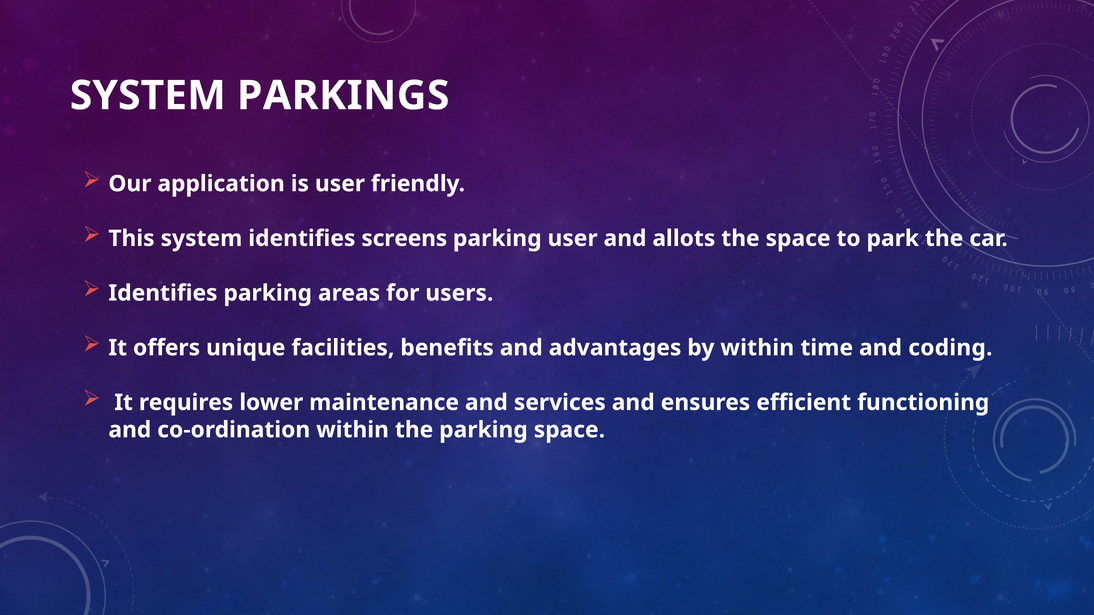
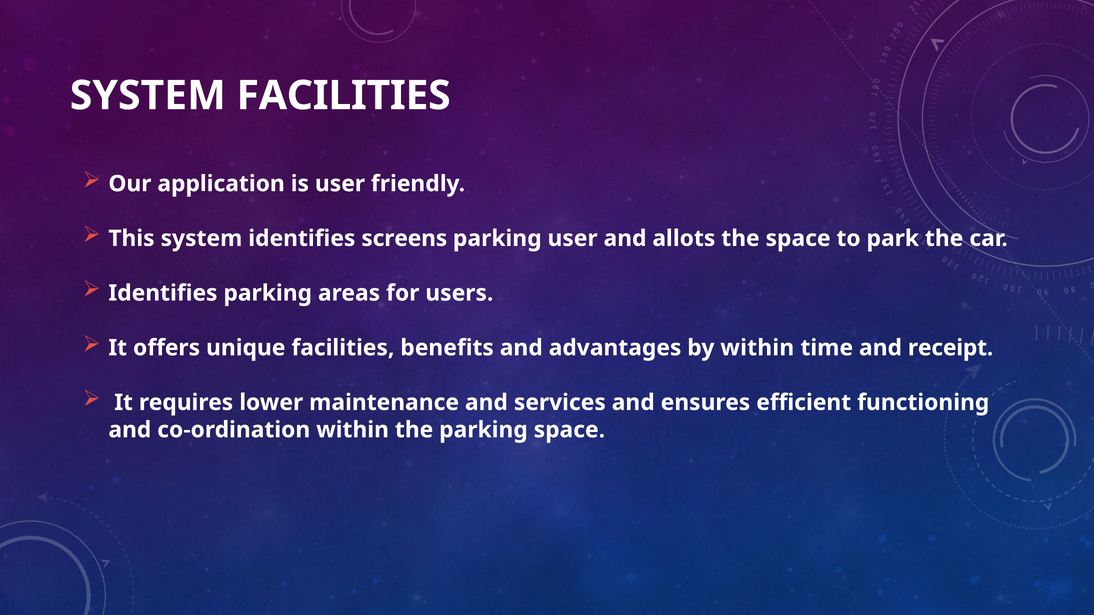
SYSTEM PARKINGS: PARKINGS -> FACILITIES (344, 96)
coding: coding -> receipt (951, 348)
